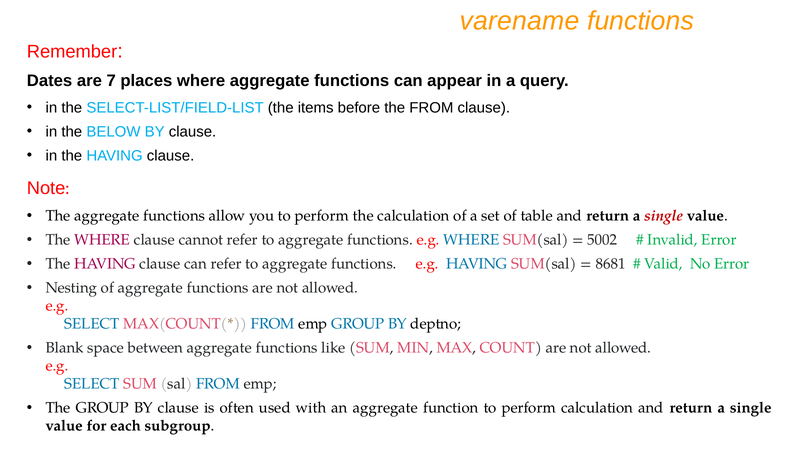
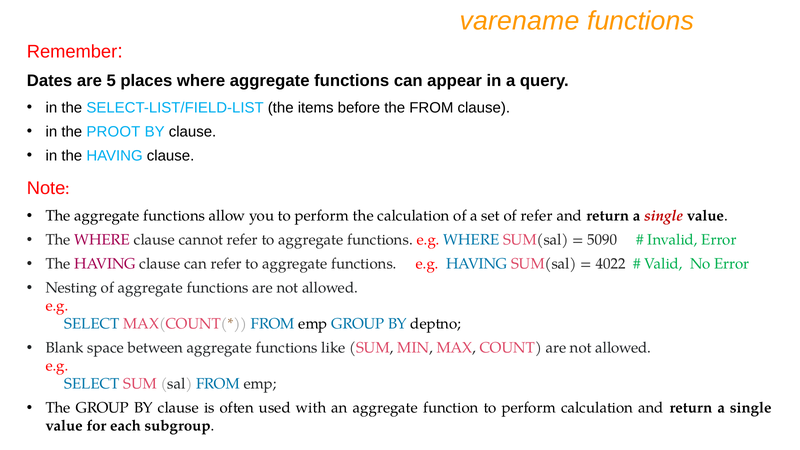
7: 7 -> 5 (111, 81)
BELOW: BELOW -> PROOT (113, 132)
of table: table -> refer (537, 216)
5002: 5002 -> 5090 (602, 240)
8681: 8681 -> 4022 (611, 264)
